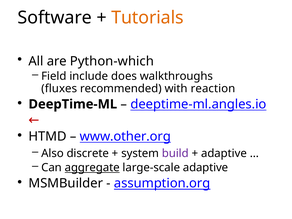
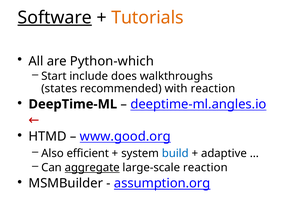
Software underline: none -> present (55, 18)
Field: Field -> Start (54, 76)
fluxes: fluxes -> states (59, 89)
www.other.org: www.other.org -> www.good.org (125, 136)
discrete: discrete -> efficient (88, 153)
build colour: purple -> blue (175, 153)
large-scale adaptive: adaptive -> reaction (205, 168)
